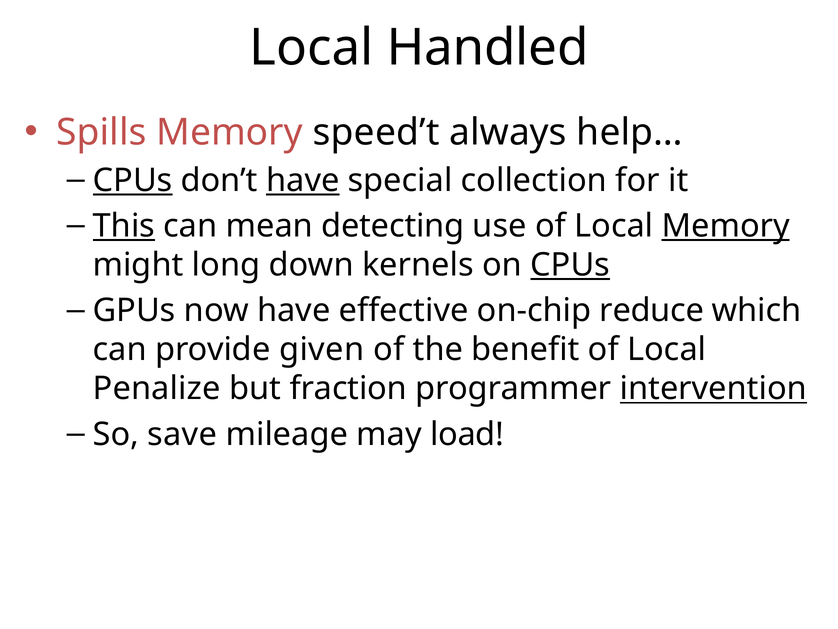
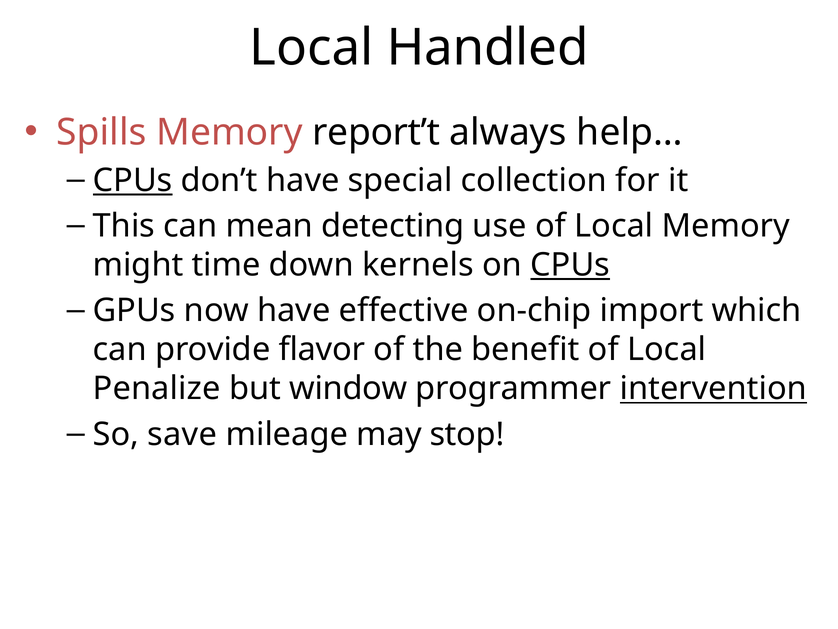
speed’t: speed’t -> report’t (376, 132)
have underline: present -> none (303, 180)
This underline: present -> none (124, 226)
Memory underline: present -> none (726, 226)
long: long -> time (226, 265)
reduce: reduce -> import (652, 310)
given: given -> flavor (322, 349)
fraction: fraction -> window (348, 388)
load: load -> stop (467, 434)
